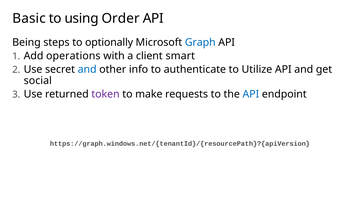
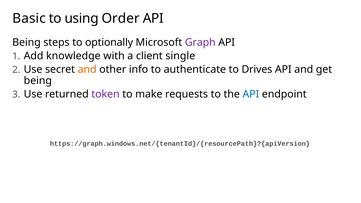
Graph colour: blue -> purple (200, 42)
operations: operations -> knowledge (73, 56)
smart: smart -> single (180, 56)
and colour: blue -> orange (87, 69)
Utilize: Utilize -> Drives (257, 69)
social: social -> being (38, 81)
